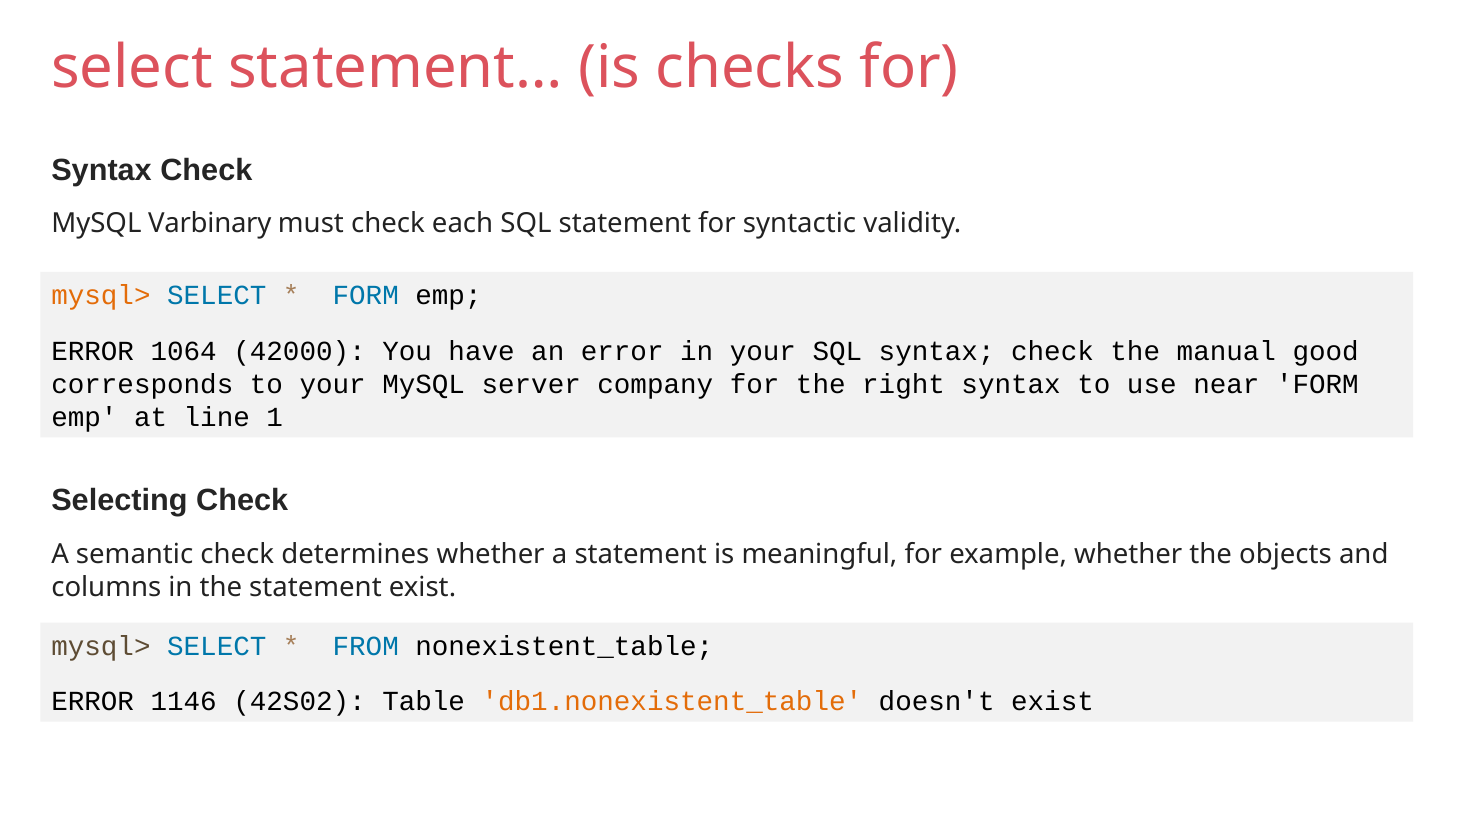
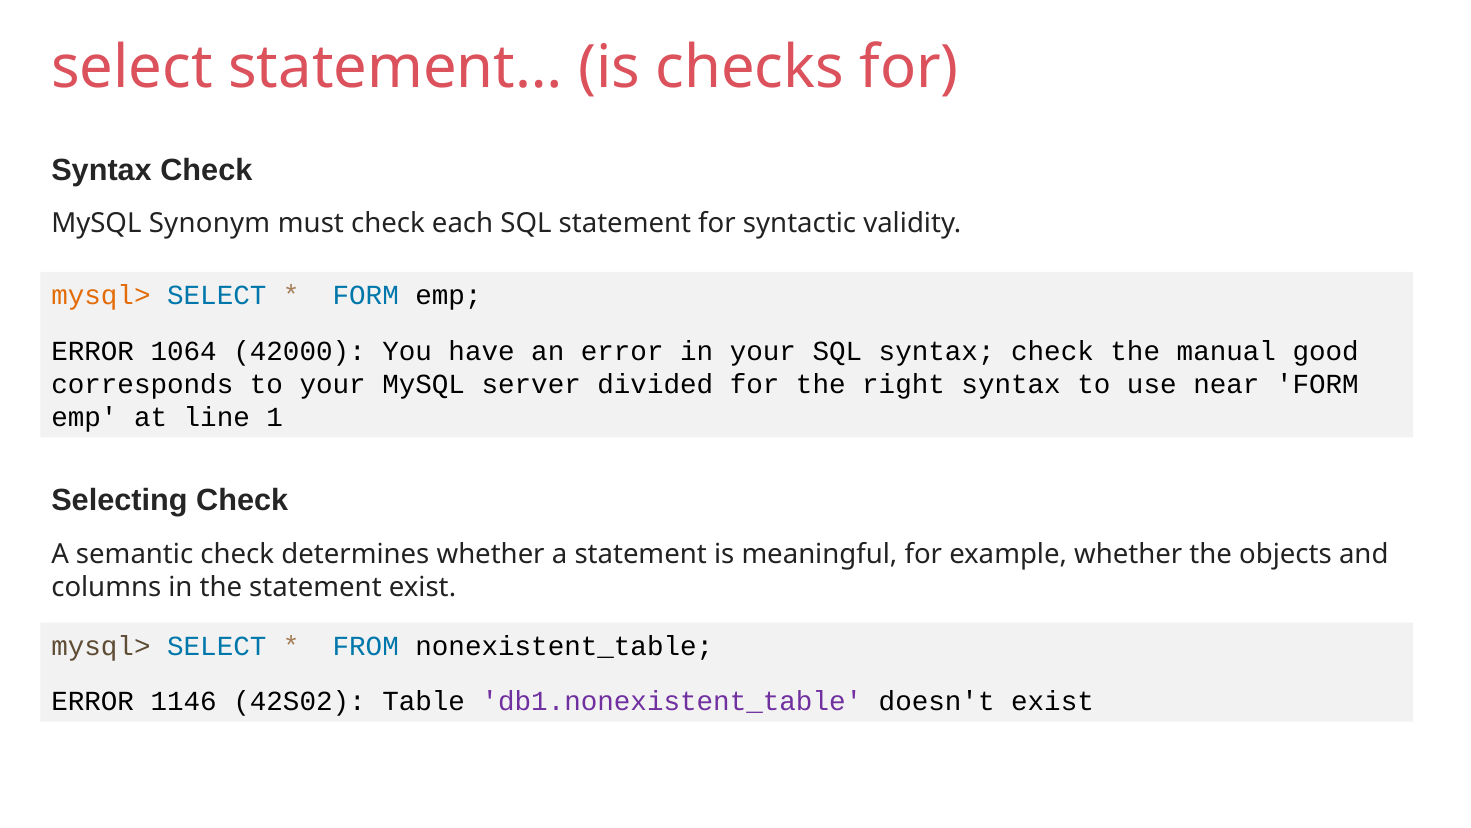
Varbinary: Varbinary -> Synonym (210, 223)
company: company -> divided (655, 384)
db1.nonexistent_table colour: orange -> purple (672, 701)
